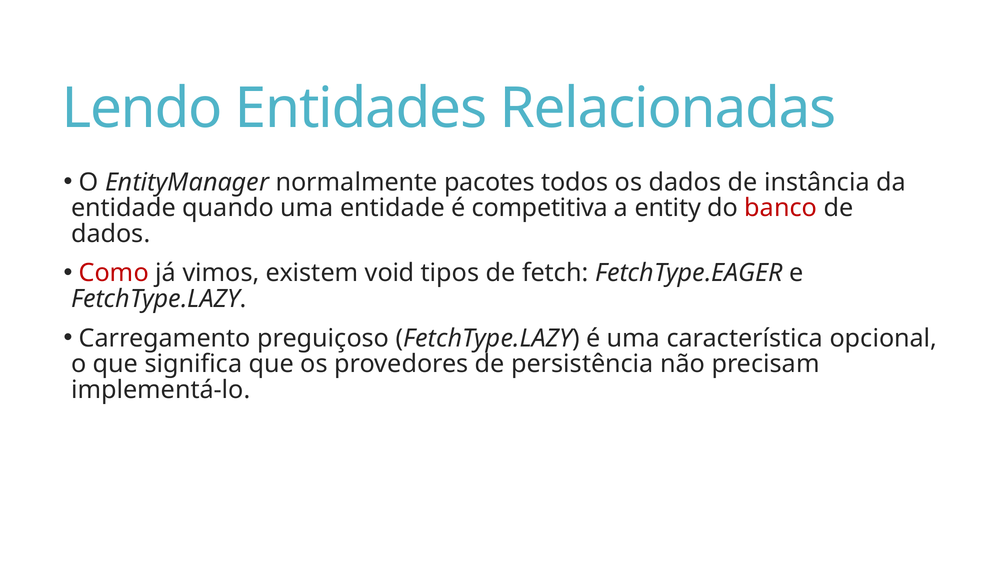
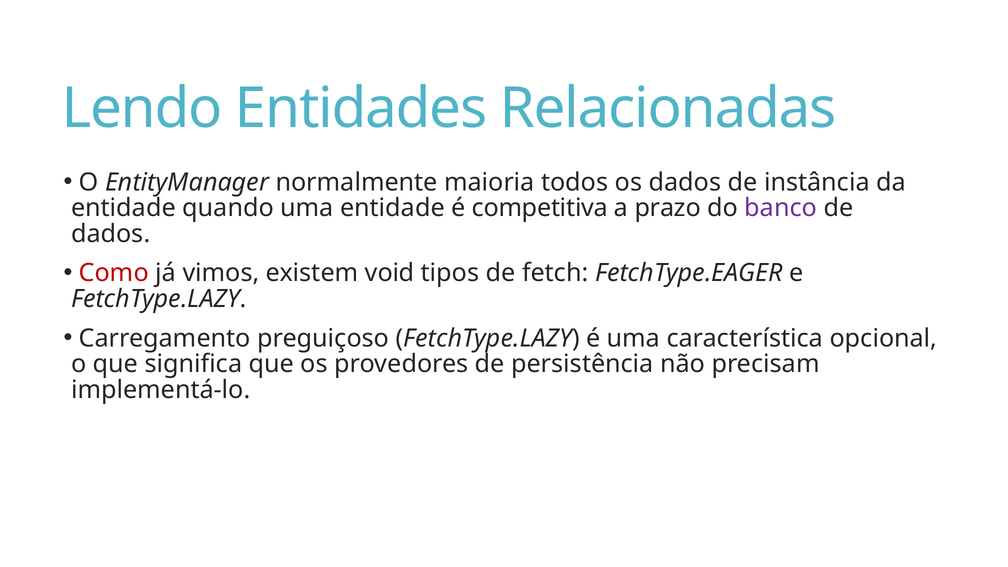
pacotes: pacotes -> maioria (489, 182)
entity: entity -> prazo (668, 208)
banco colour: red -> purple (781, 208)
